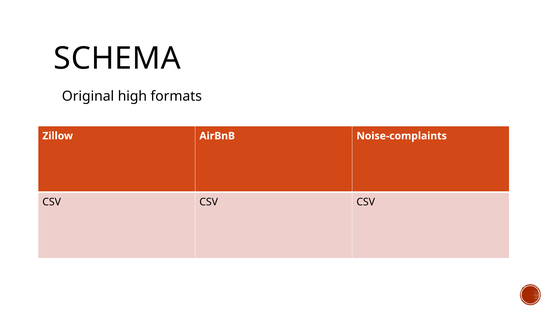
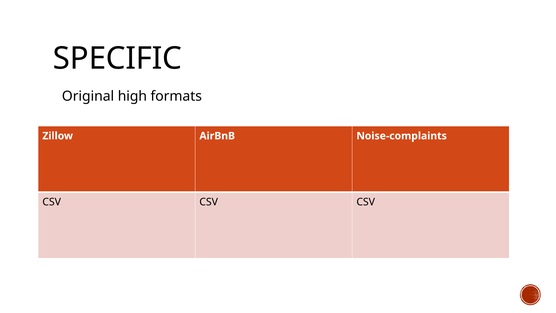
SCHEMA: SCHEMA -> SPECIFIC (118, 59)
